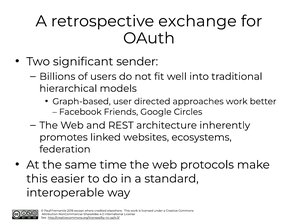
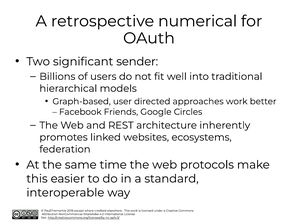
exchange: exchange -> numerical (198, 21)
